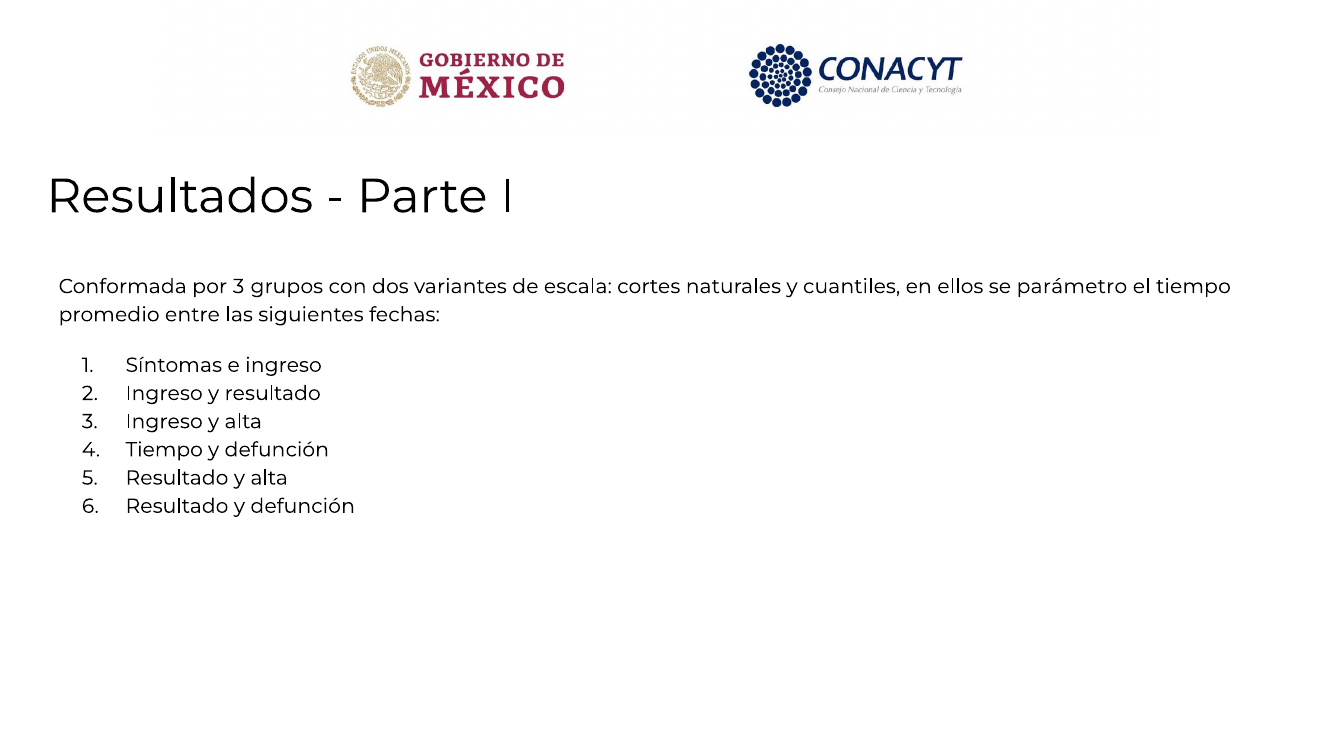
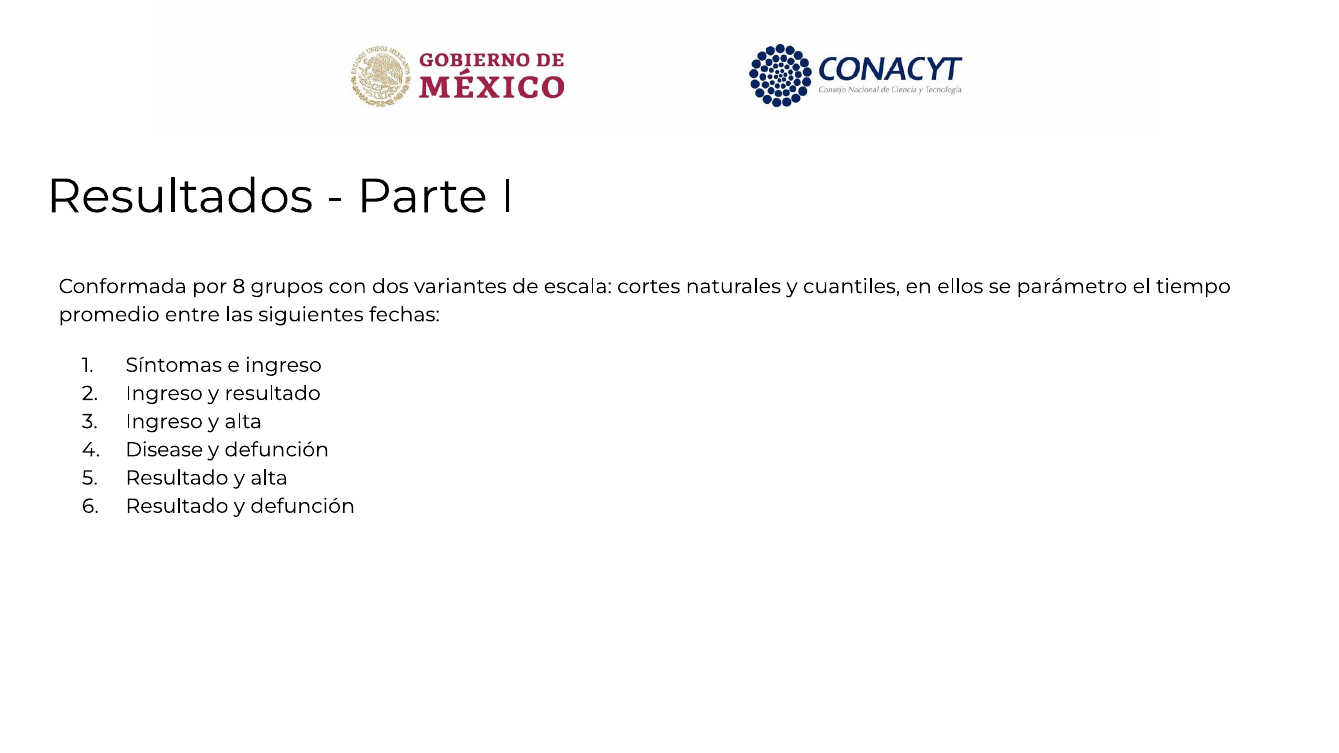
por 3: 3 -> 8 (239, 287)
Tiempo: Tiempo -> Disease (164, 450)
